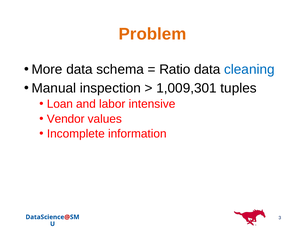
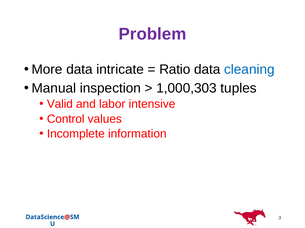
Problem colour: orange -> purple (152, 34)
schema: schema -> intricate (120, 70)
1,009,301: 1,009,301 -> 1,000,303 (187, 89)
Loan: Loan -> Valid (60, 104)
Vendor: Vendor -> Control (66, 119)
